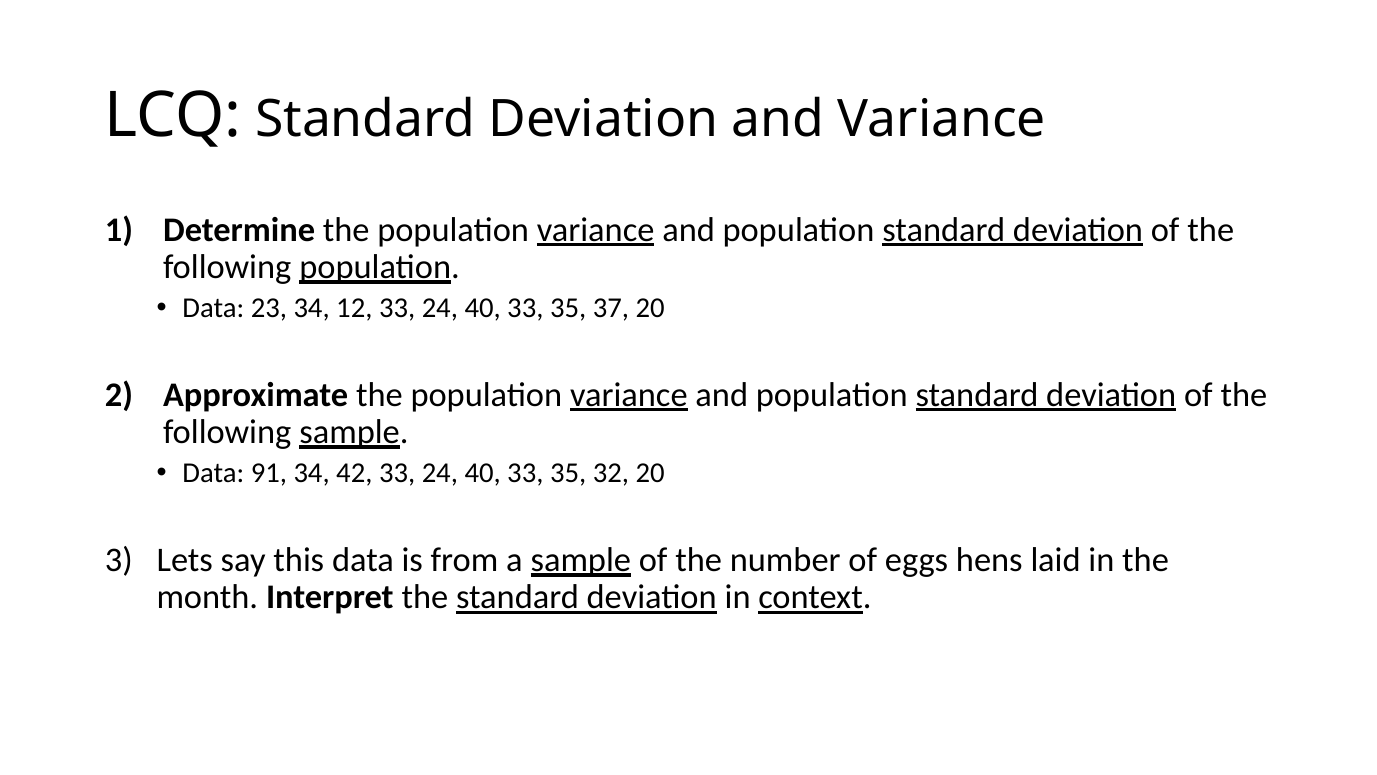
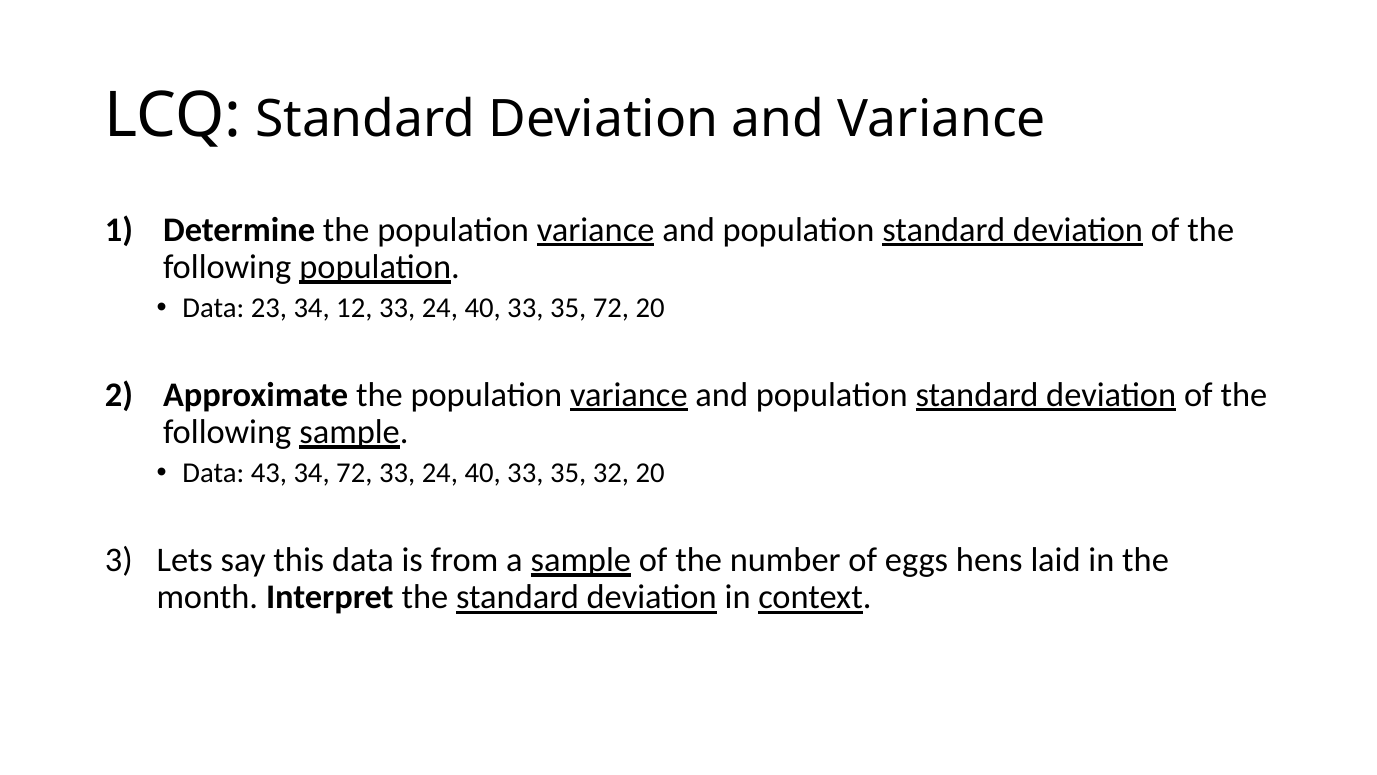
35 37: 37 -> 72 (611, 308)
91: 91 -> 43 (269, 473)
34 42: 42 -> 72 (354, 473)
